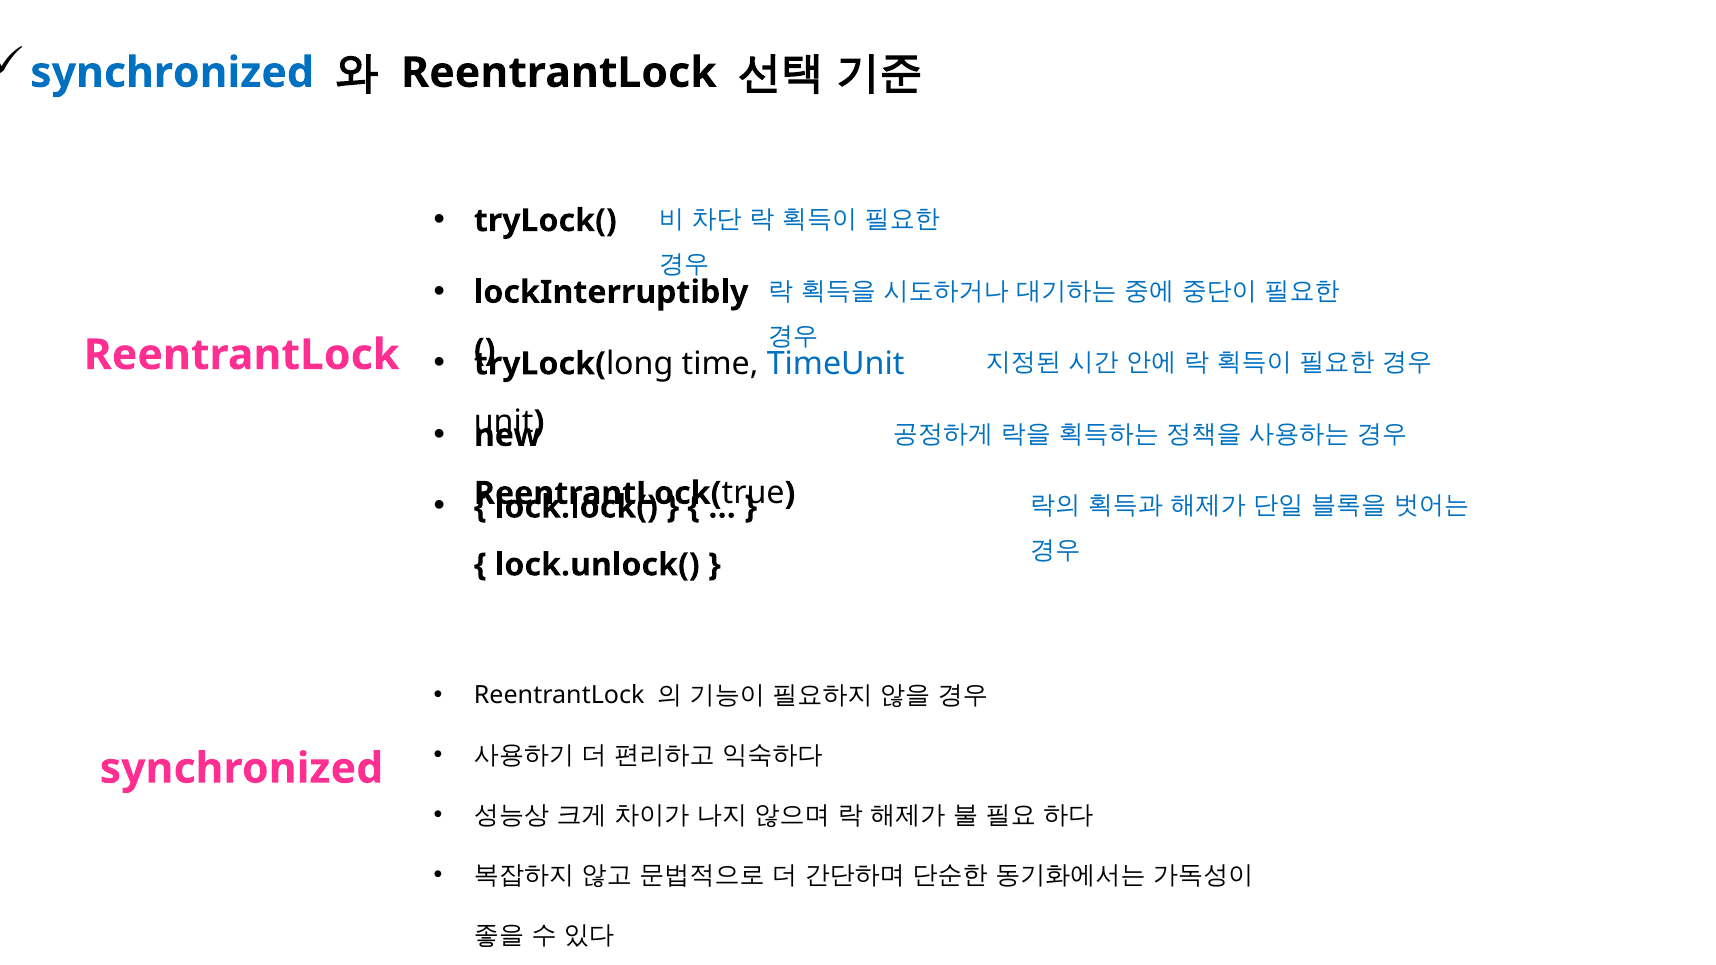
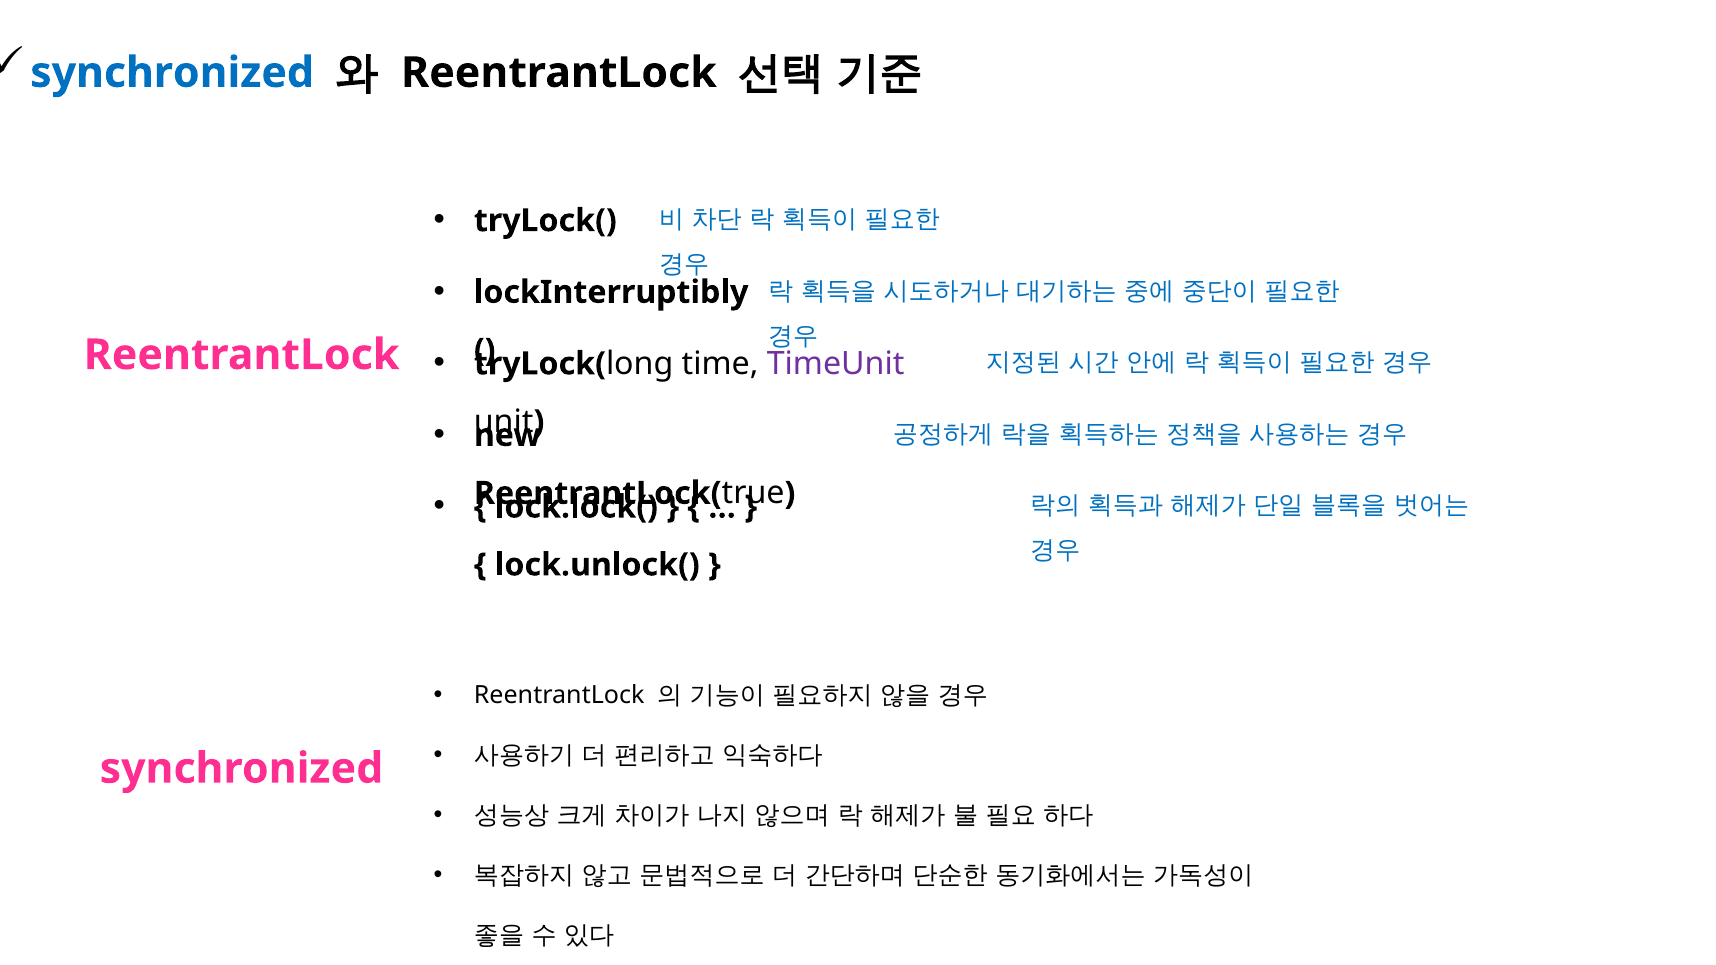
TimeUnit colour: blue -> purple (836, 364)
